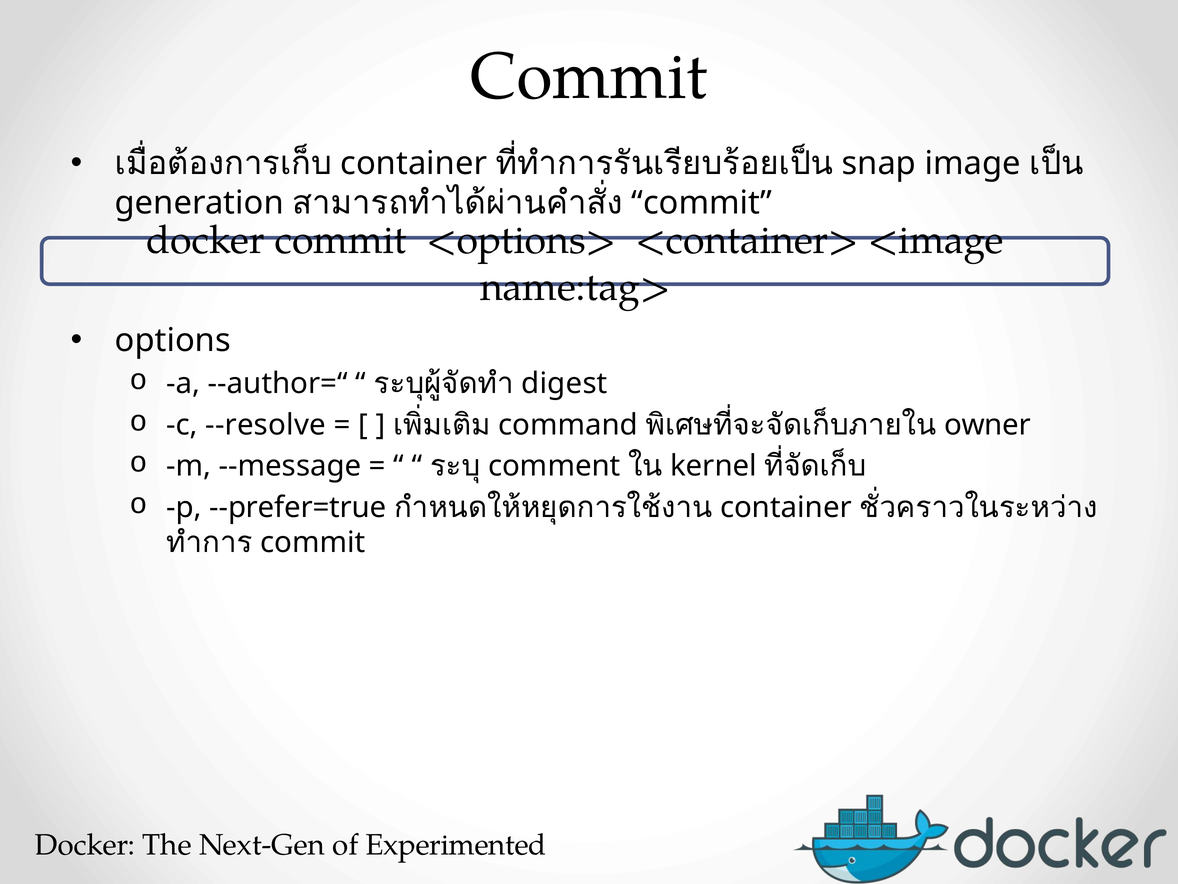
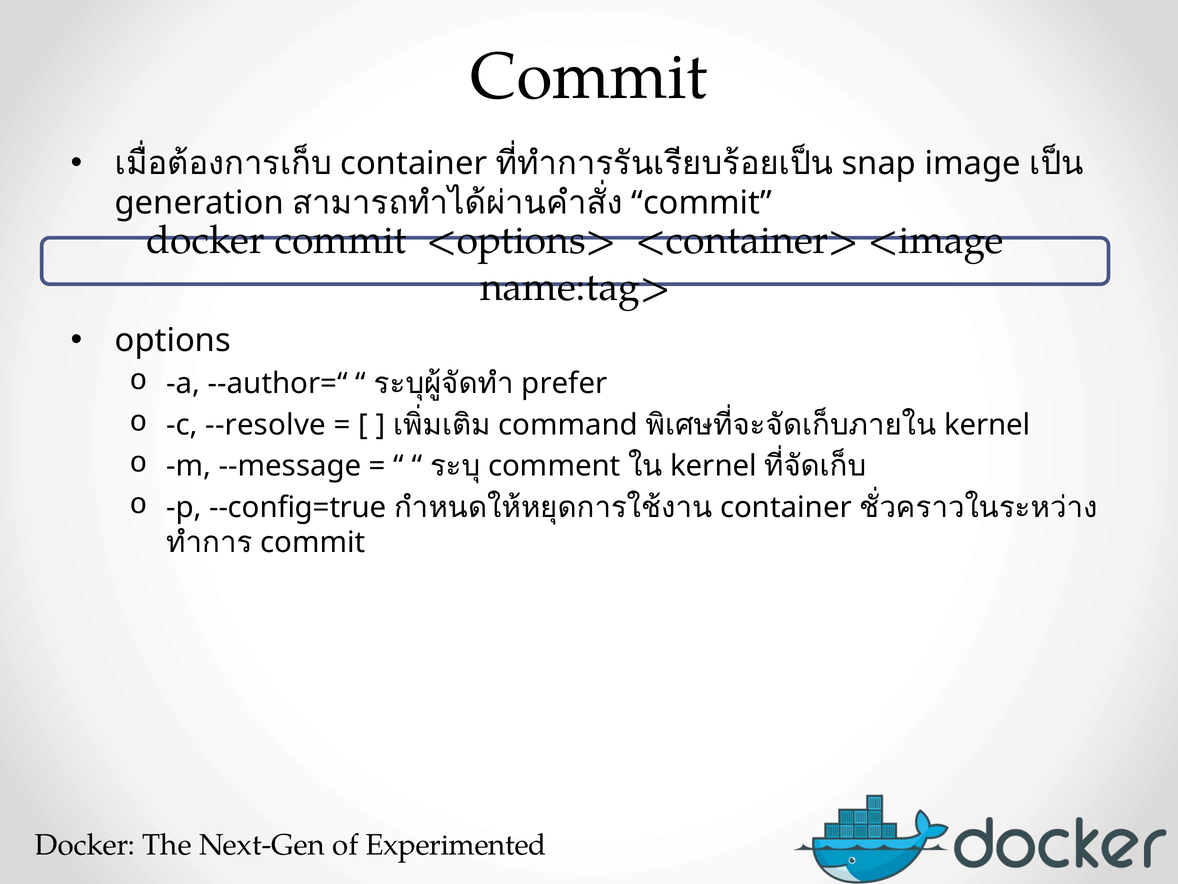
digest: digest -> prefer (564, 383)
owner: owner -> kernel (987, 425)
--prefer=true: --prefer=true -> --config=true (298, 507)
